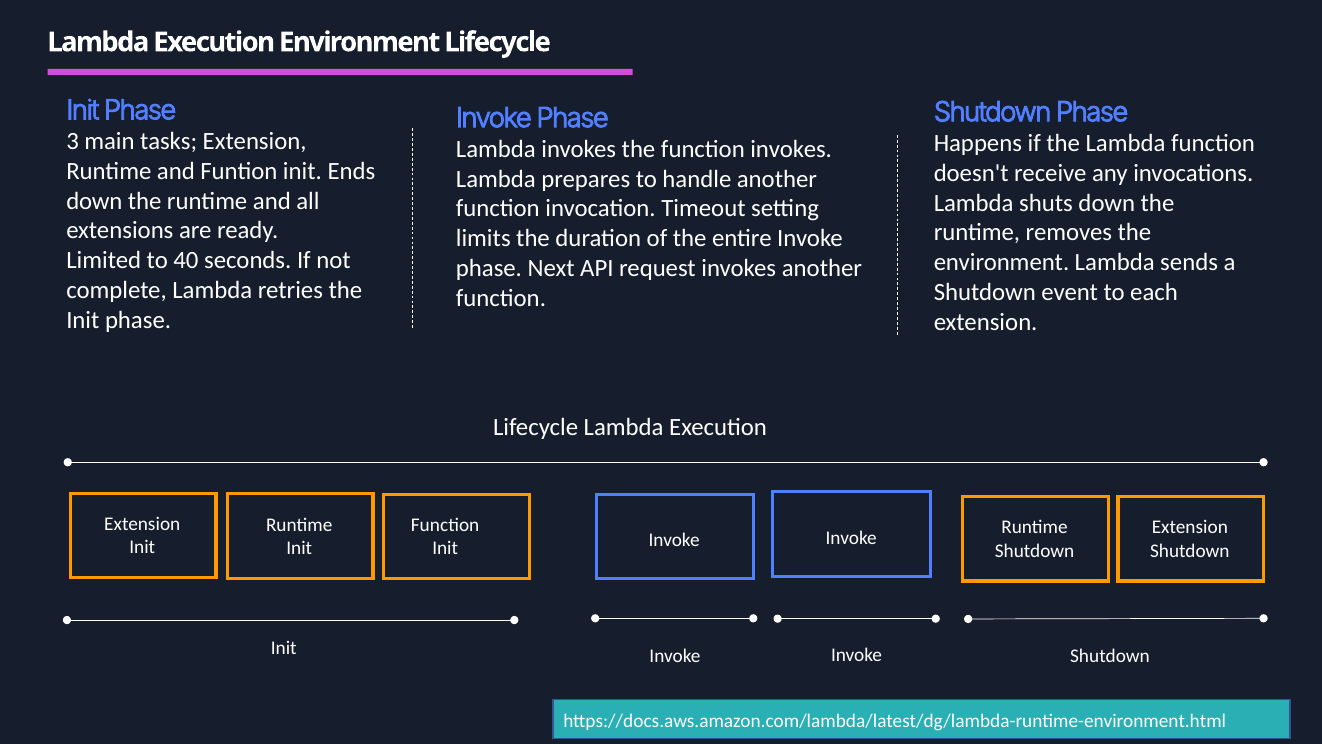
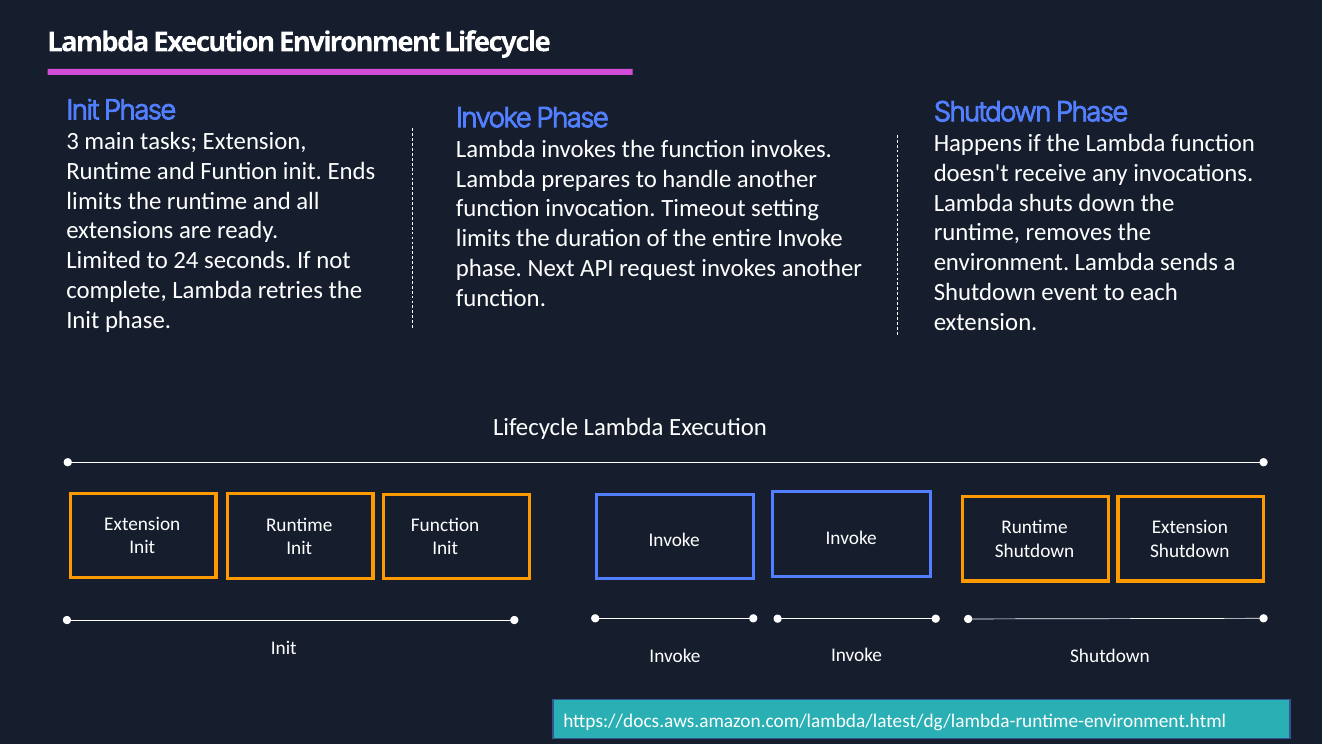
down: down -> limits (94, 201)
40: 40 -> 24 (186, 260)
